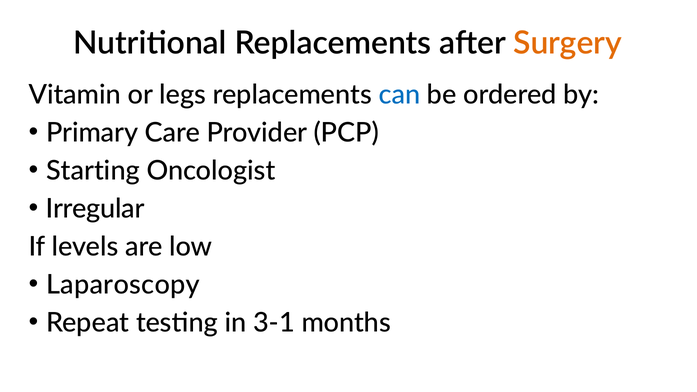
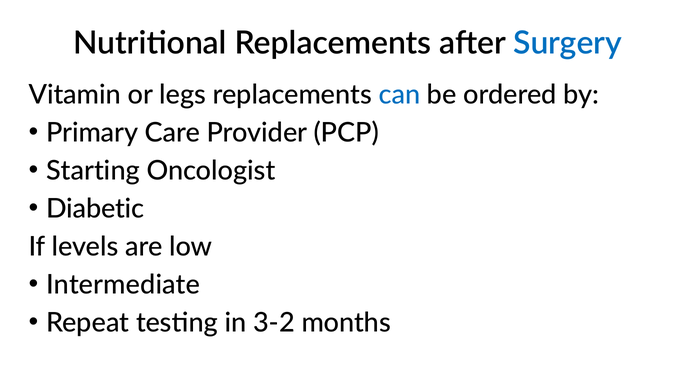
Surgery colour: orange -> blue (567, 43)
Irregular: Irregular -> Diabetic (95, 209)
Laparoscopy: Laparoscopy -> Intermediate (123, 285)
3-1: 3-1 -> 3-2 (274, 323)
